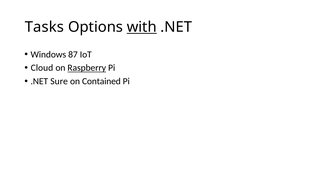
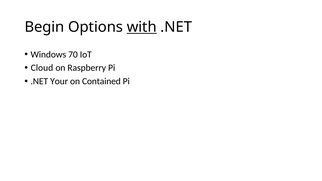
Tasks: Tasks -> Begin (44, 27)
87: 87 -> 70 (73, 54)
Raspberry underline: present -> none (87, 68)
Sure: Sure -> Your (59, 81)
